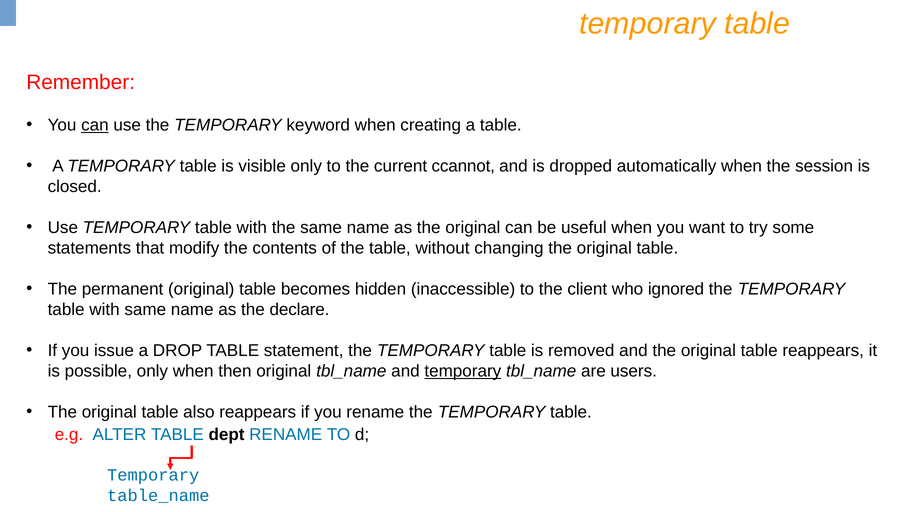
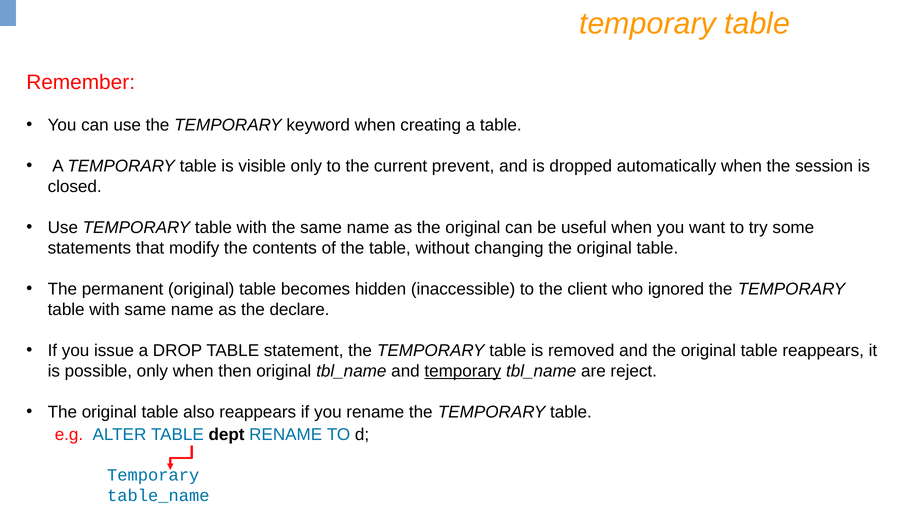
can underline: present -> none (95, 125)
ccannot: ccannot -> prevent (463, 166)
users: users -> reject (634, 371)
